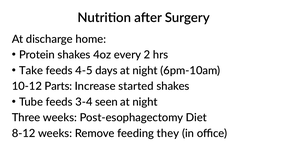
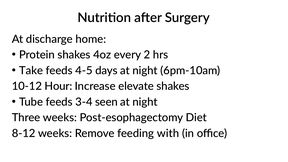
Parts: Parts -> Hour (58, 86)
started: started -> elevate (136, 86)
they: they -> with (168, 133)
